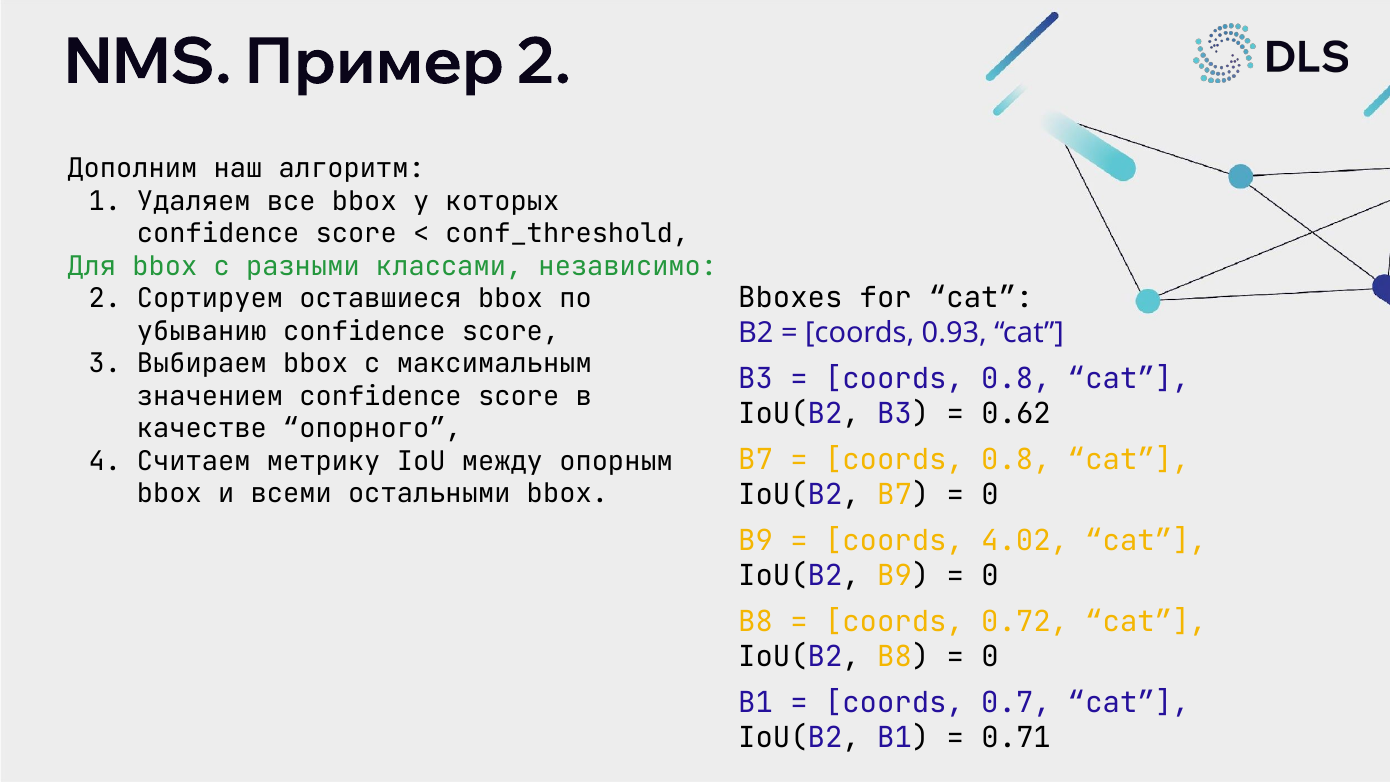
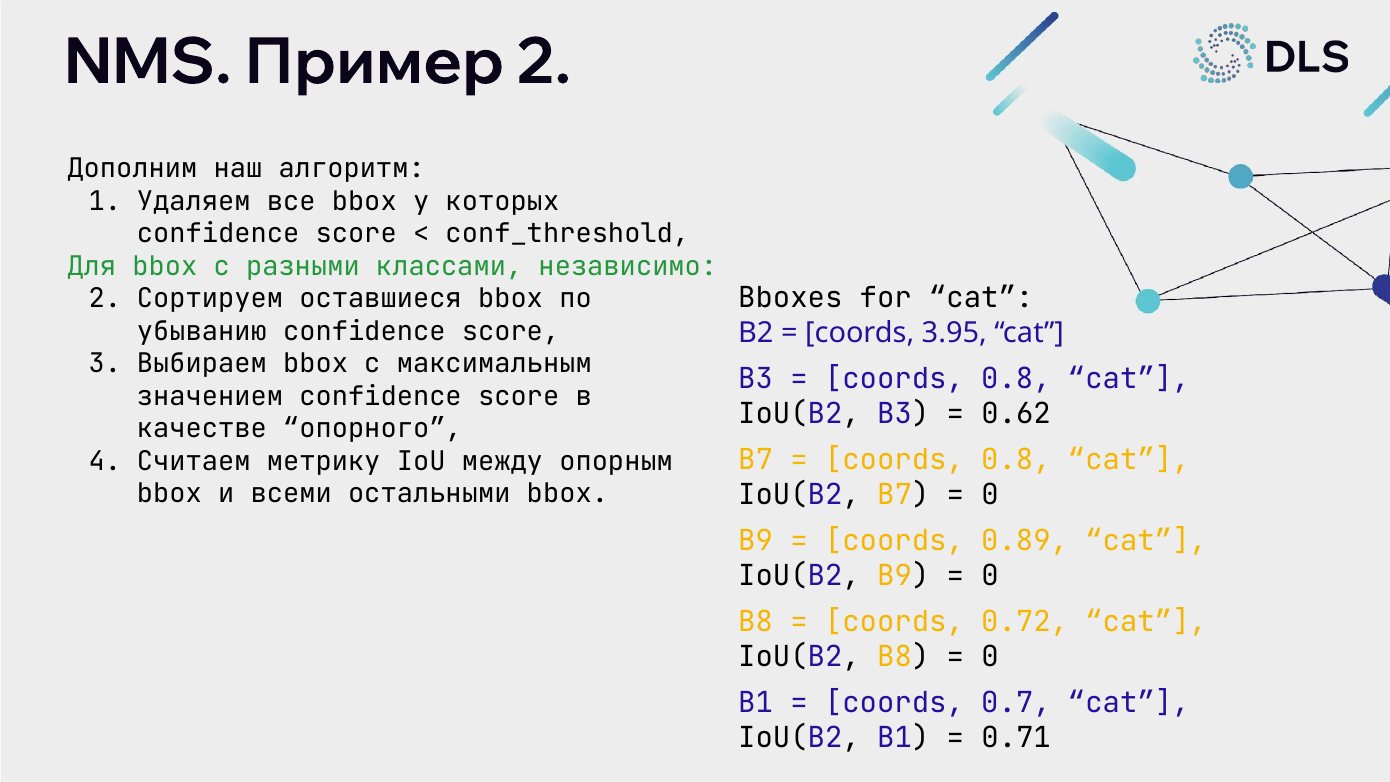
0.93: 0.93 -> 3.95 (954, 333)
4.02: 4.02 -> 0.89 (1025, 541)
